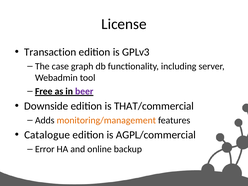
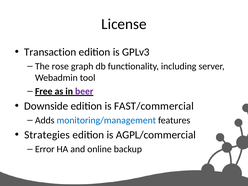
case: case -> rose (60, 66)
THAT/commercial: THAT/commercial -> FAST/commercial (154, 106)
monitoring/management colour: orange -> blue (106, 120)
Catalogue: Catalogue -> Strategies (47, 135)
